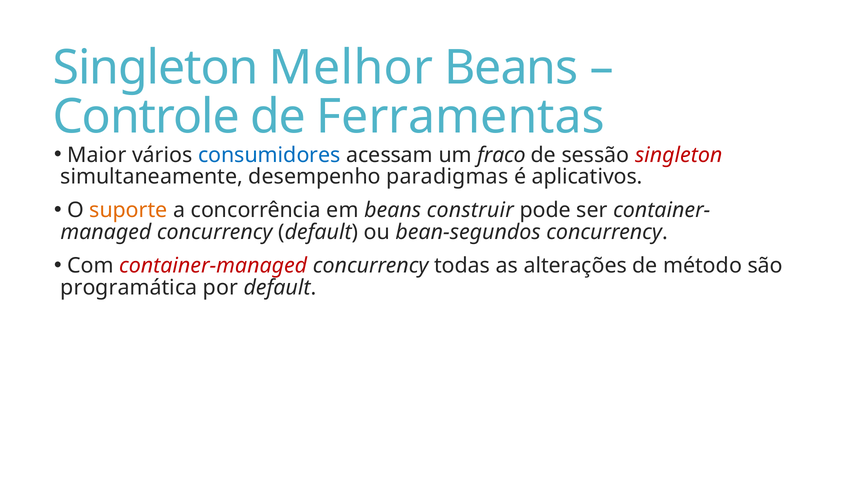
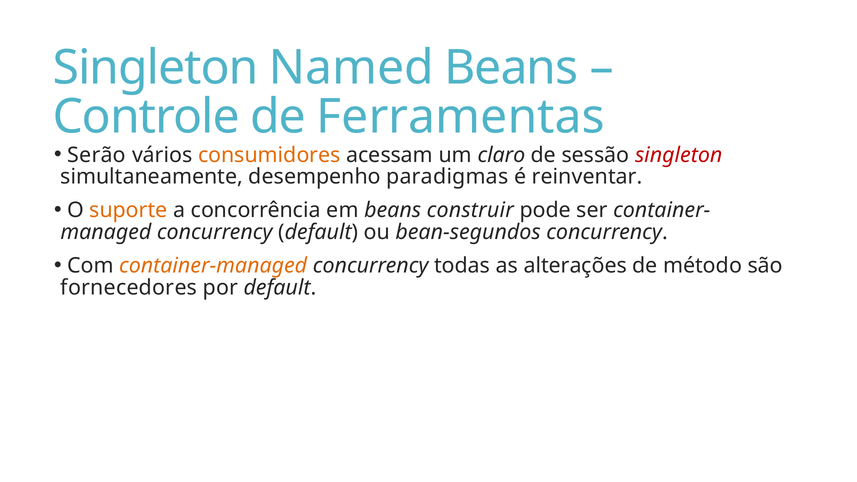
Melhor: Melhor -> Named (351, 68)
Maior: Maior -> Serão (97, 155)
consumidores colour: blue -> orange (269, 155)
fraco: fraco -> claro (501, 155)
aplicativos: aplicativos -> reinventar (587, 177)
container-managed colour: red -> orange (213, 266)
programática: programática -> fornecedores (129, 288)
